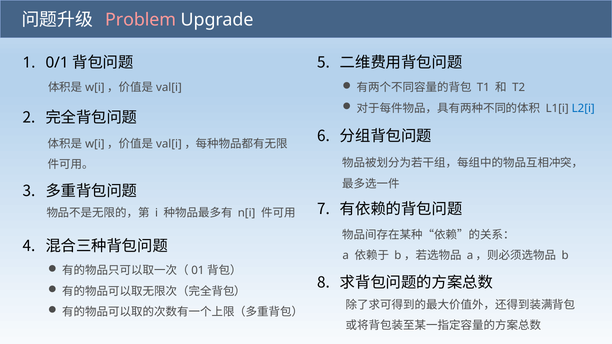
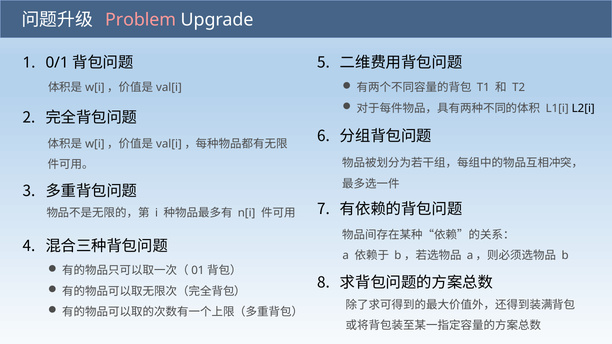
L2[i colour: blue -> black (583, 108)
